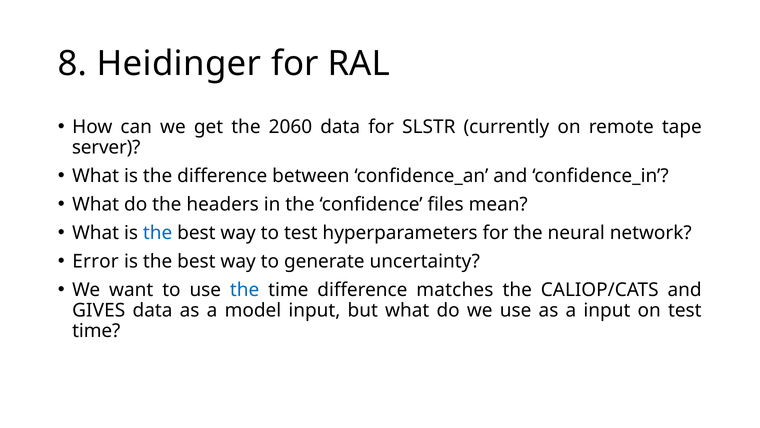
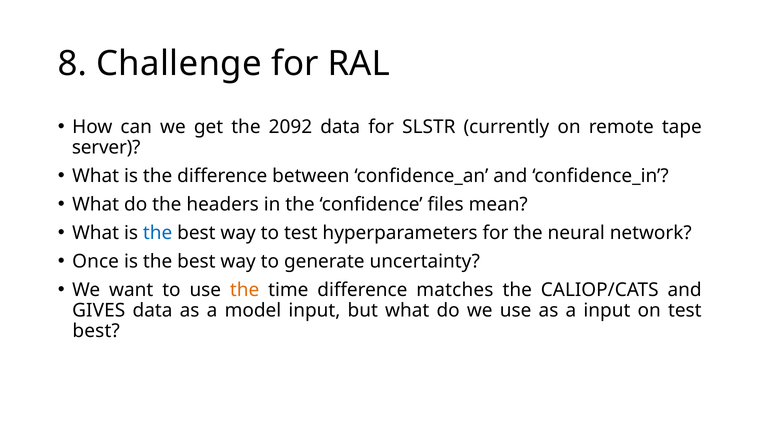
Heidinger: Heidinger -> Challenge (179, 64)
2060: 2060 -> 2092 (290, 127)
Error: Error -> Once (96, 261)
the colour: blue -> orange (245, 289)
time: time -> best (96, 330)
